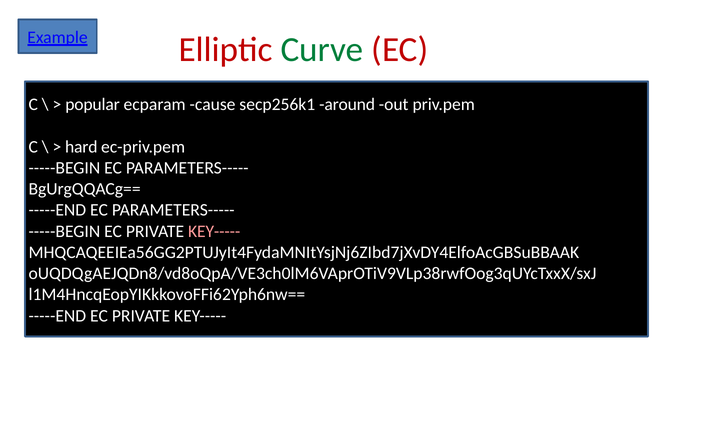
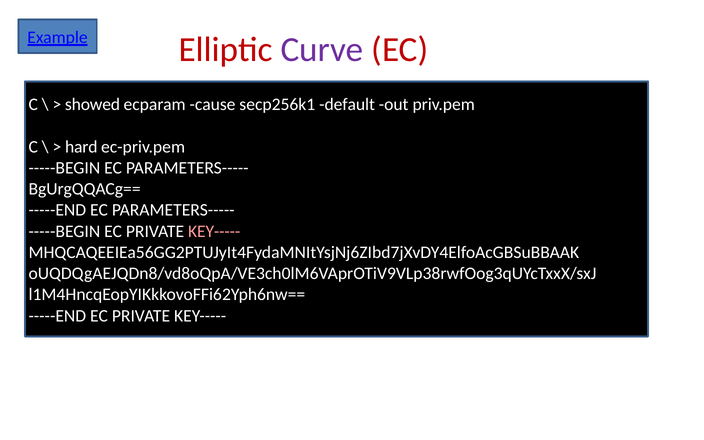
Curve colour: green -> purple (322, 49)
popular: popular -> showed (93, 105)
around: around -> default (347, 105)
